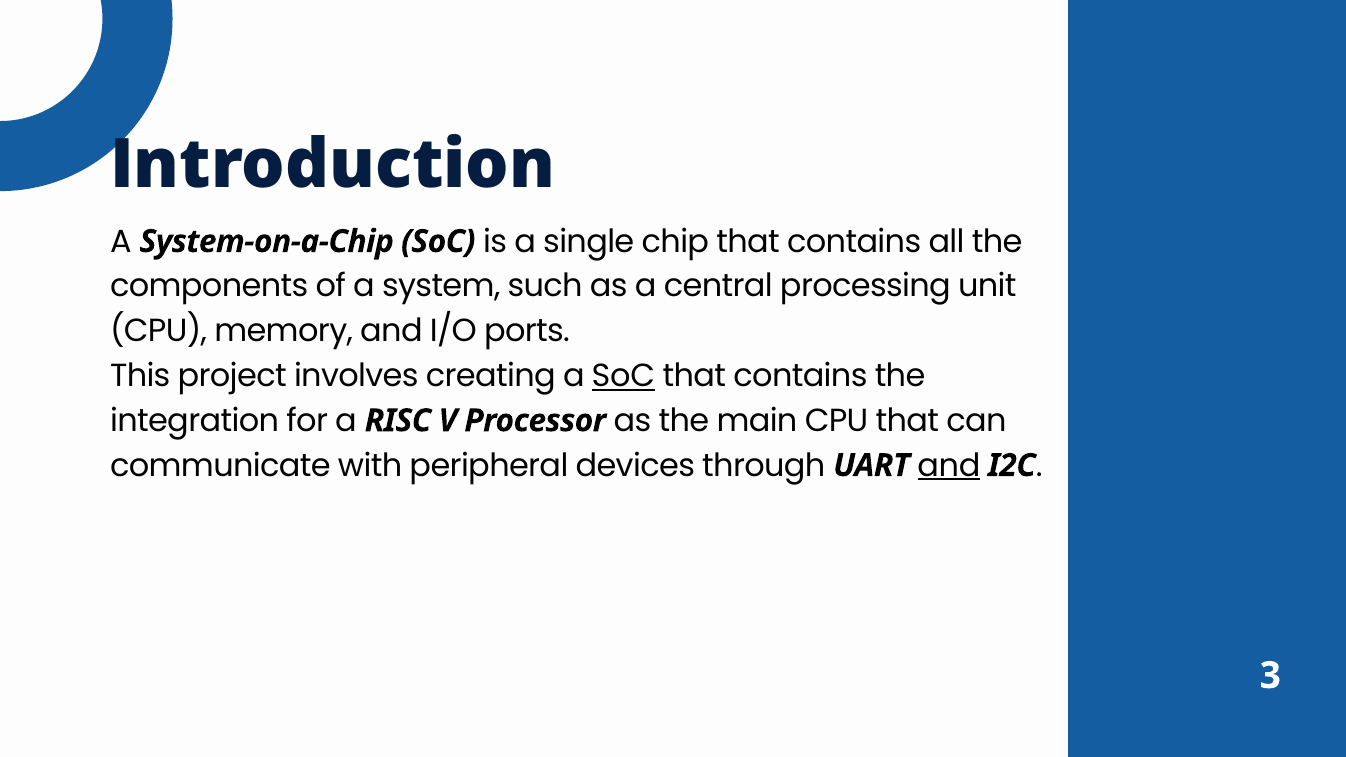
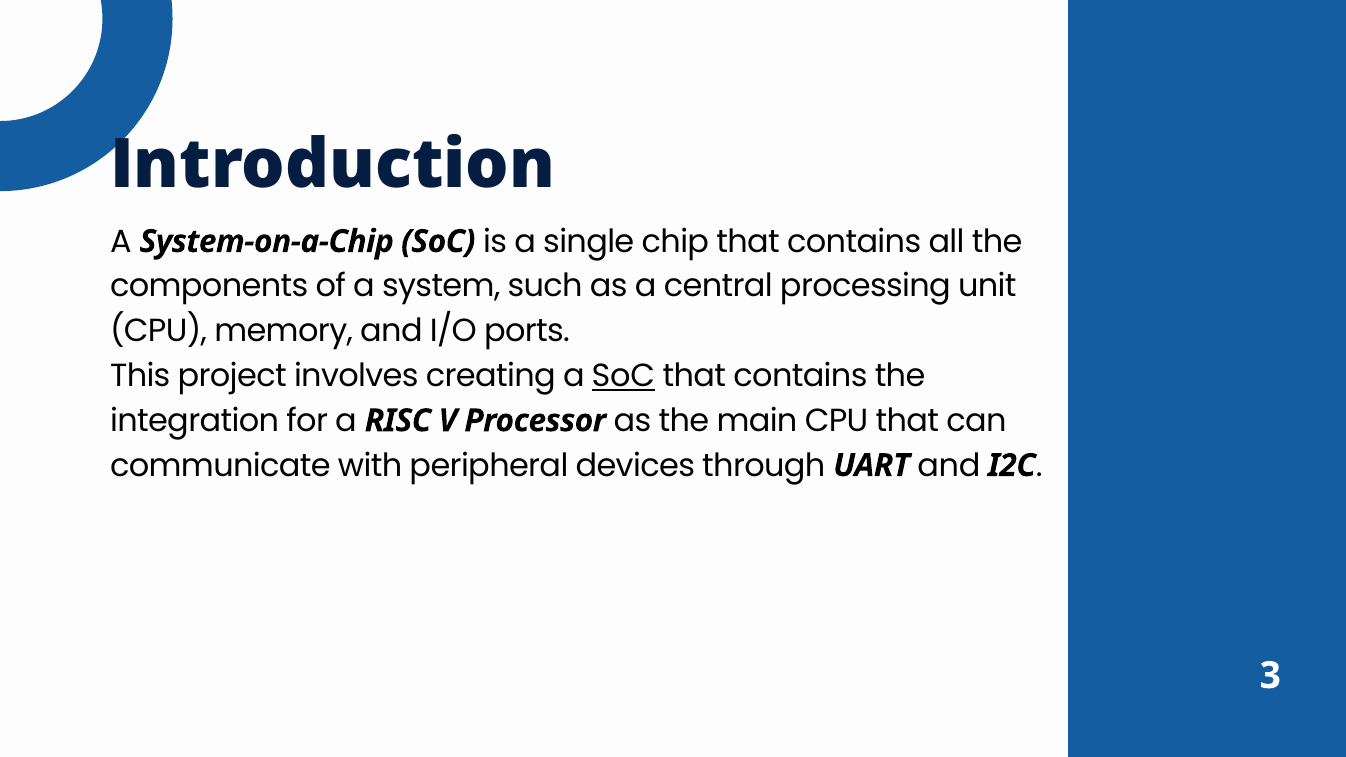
and underline: present -> none (949, 466)
